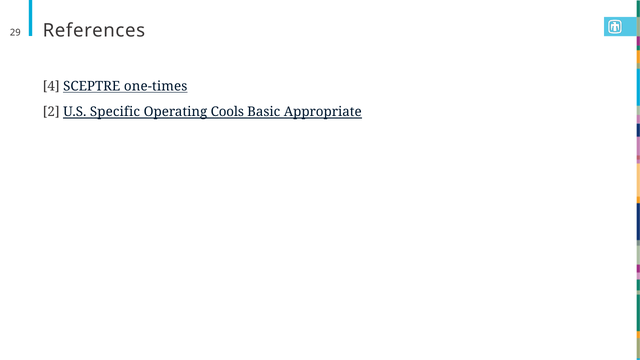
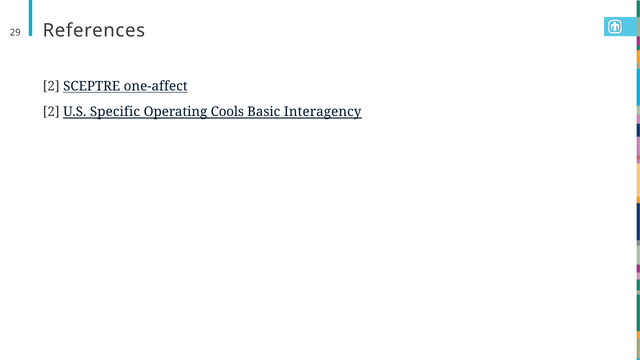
4: 4 -> 2 (51, 86)
one-times: one-times -> one-affect (156, 86)
Appropriate: Appropriate -> Interagency (323, 112)
